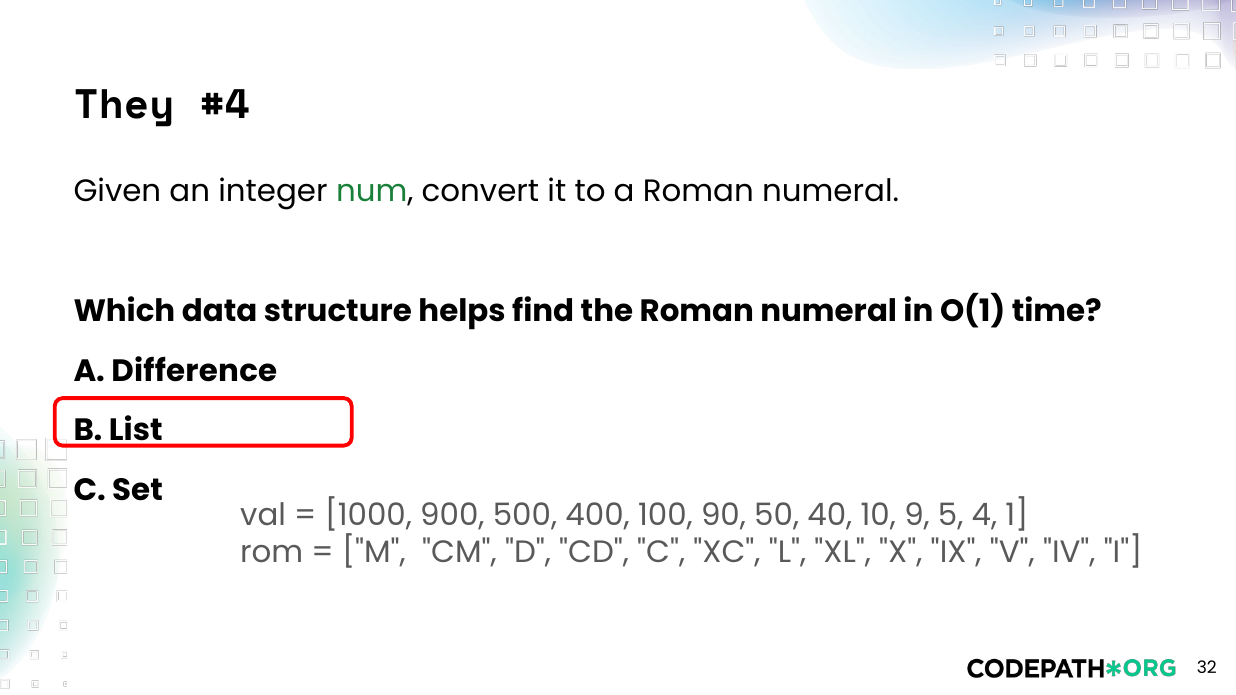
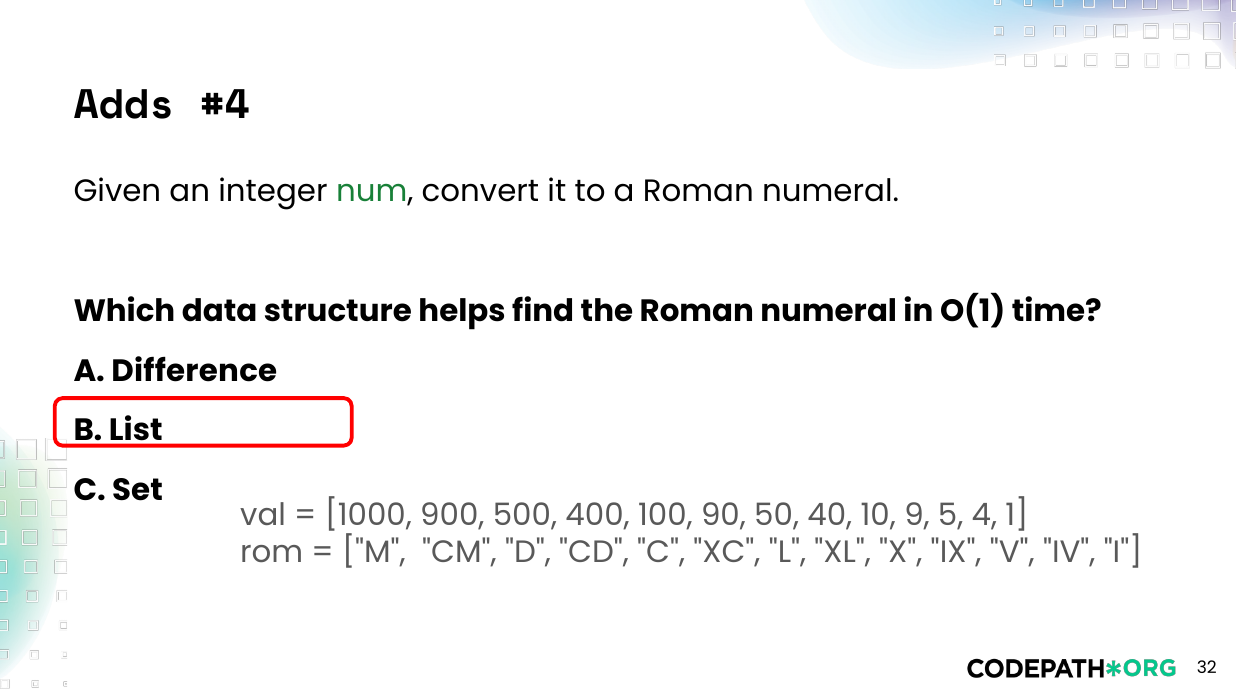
They: They -> Adds (124, 105)
